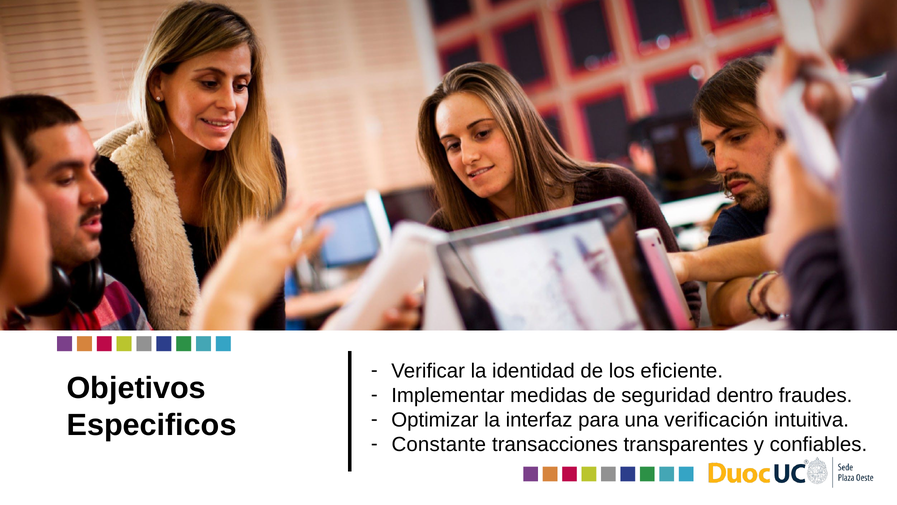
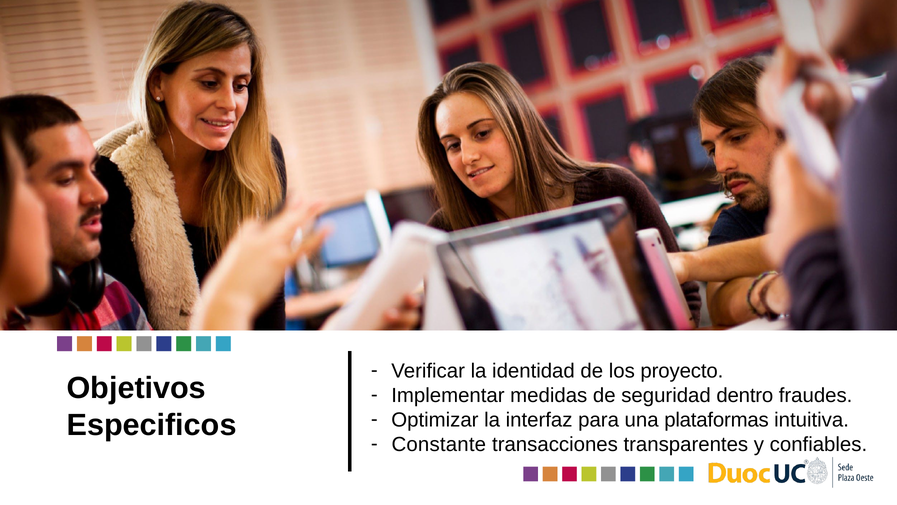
eficiente: eficiente -> proyecto (682, 371)
verificación: verificación -> plataformas (717, 420)
